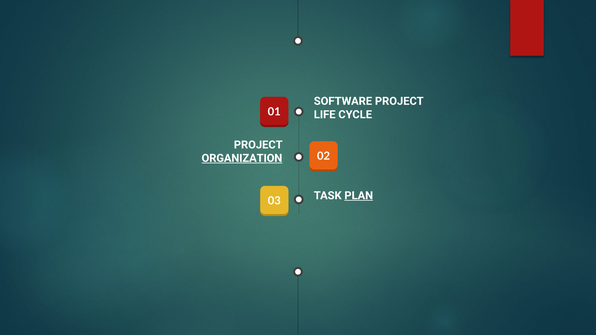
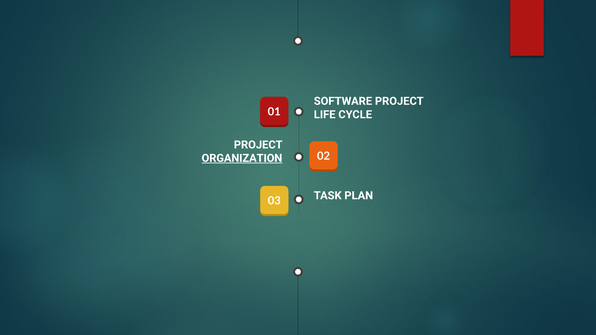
PLAN underline: present -> none (359, 196)
